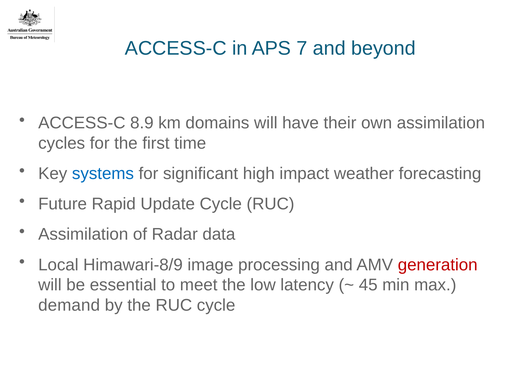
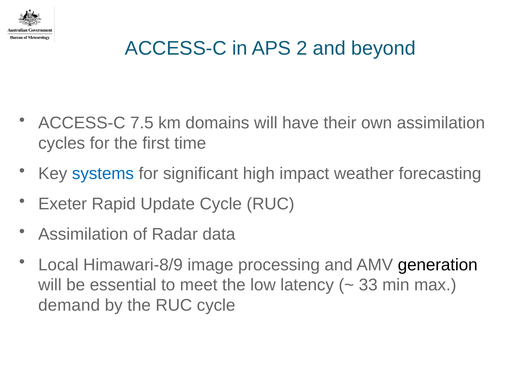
7: 7 -> 2 (302, 48)
8.9: 8.9 -> 7.5 (142, 123)
Future: Future -> Exeter (63, 204)
generation colour: red -> black (438, 265)
45: 45 -> 33 (368, 285)
